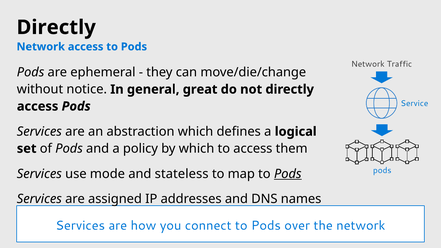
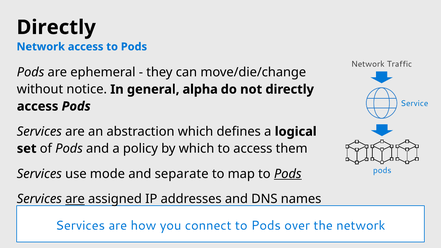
great: great -> alpha (200, 89)
stateless: stateless -> separate (182, 174)
are underline: none -> present (75, 199)
